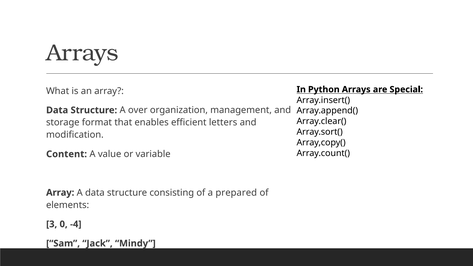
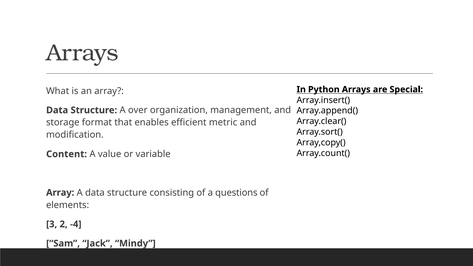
letters: letters -> metric (223, 123)
prepared: prepared -> questions (236, 193)
0: 0 -> 2 (64, 224)
